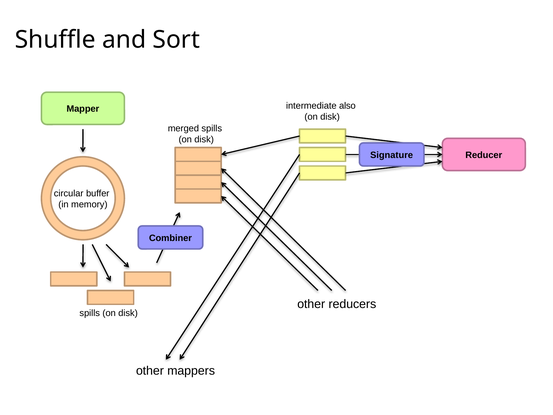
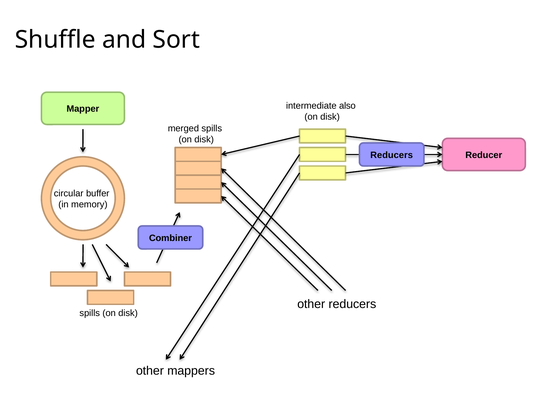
Signature: Signature -> Reducers (392, 155)
